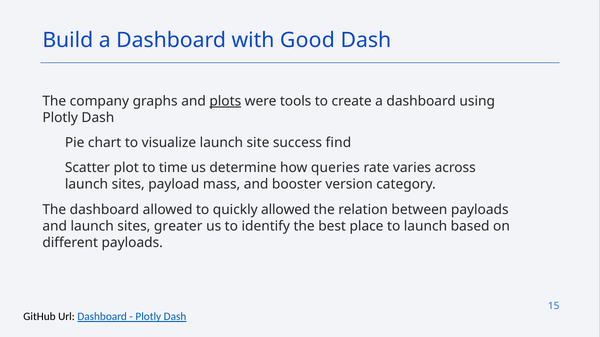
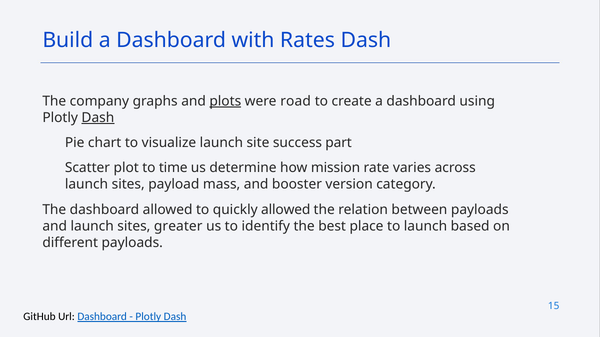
Good: Good -> Rates (307, 40)
tools: tools -> road (296, 101)
Dash underline: none -> present (98, 118)
find: find -> part (339, 143)
queries: queries -> mission (336, 168)
